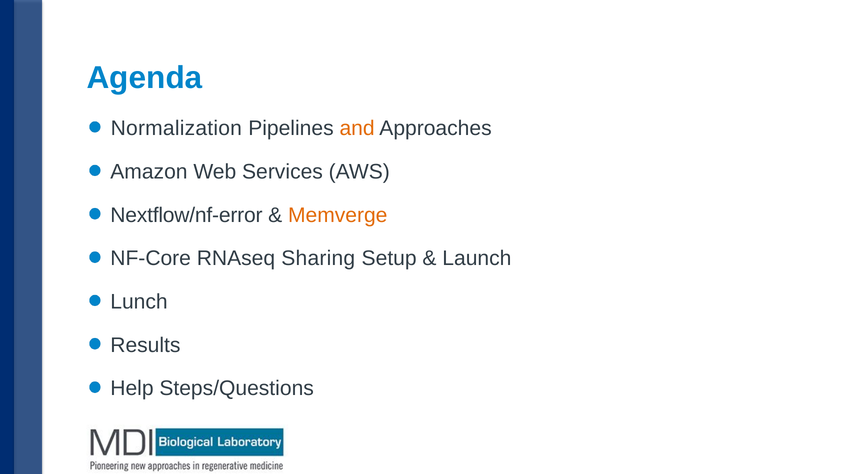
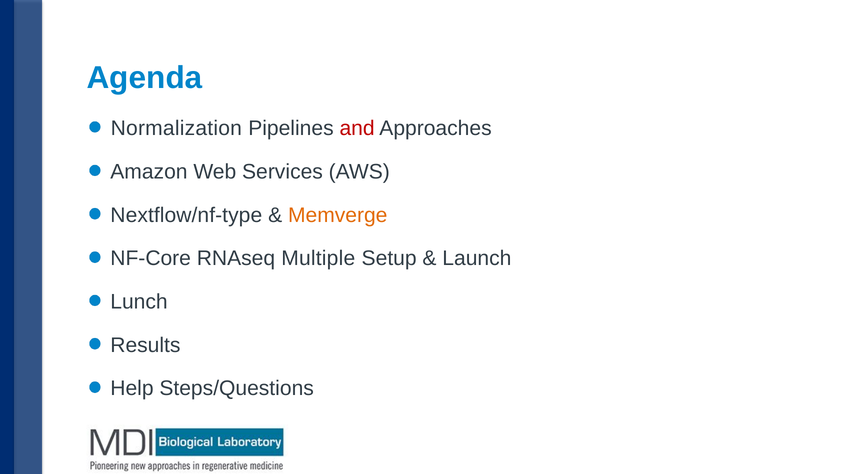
and colour: orange -> red (357, 128)
Nextflow/nf-error: Nextflow/nf-error -> Nextflow/nf-type (186, 215)
Sharing: Sharing -> Multiple (318, 258)
